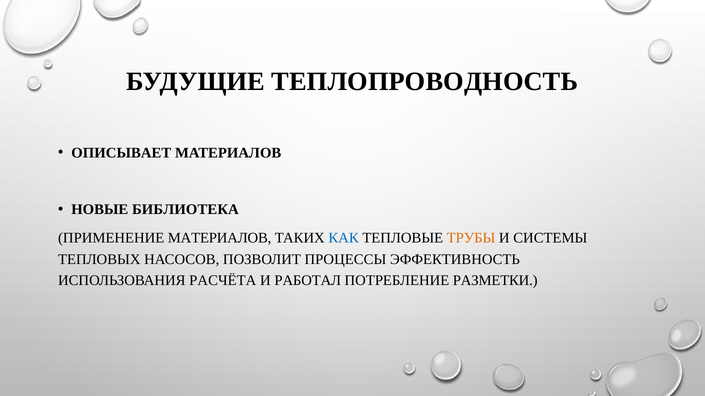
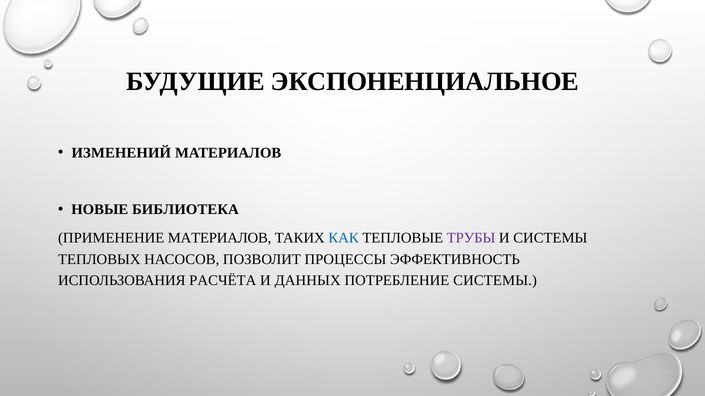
ТЕПЛОПРОВОДНОСТЬ: ТЕПЛОПРОВОДНОСТЬ -> ЭКСПОНЕНЦИАЛЬНОЕ (425, 82)
ОПИСЫВАЕТ: ОПИСЫВАЕТ -> ИЗМЕНЕНИЙ (121, 153)
ТРУБЫ colour: orange -> purple (471, 238)
РАБОТАЛ: РАБОТАЛ -> ДАННЫХ (308, 281)
ПОТРЕБЛЕНИЕ РАЗМЕТКИ: РАЗМЕТКИ -> СИСТЕМЫ (495, 281)
